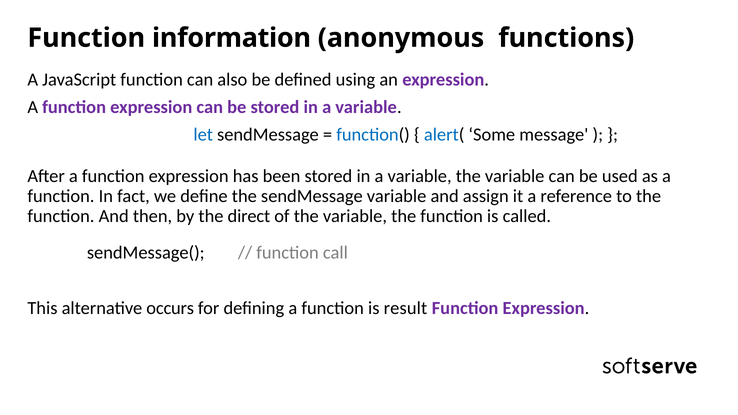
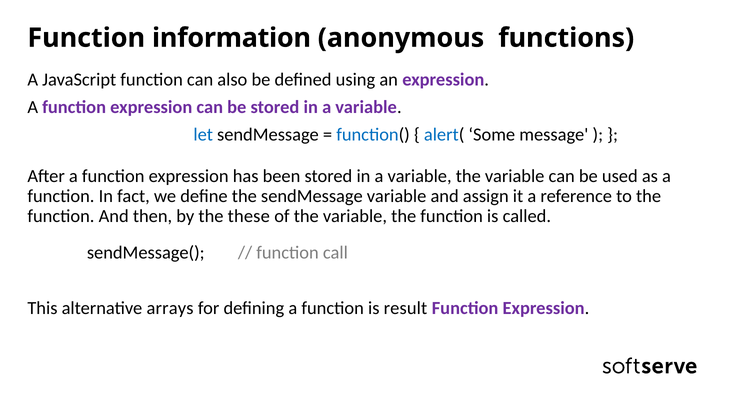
direct: direct -> these (249, 216)
occurs: occurs -> arrays (170, 308)
